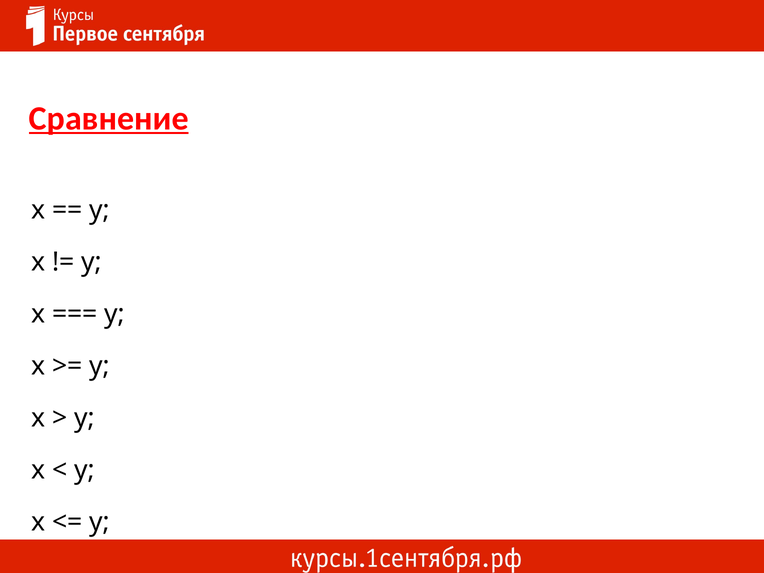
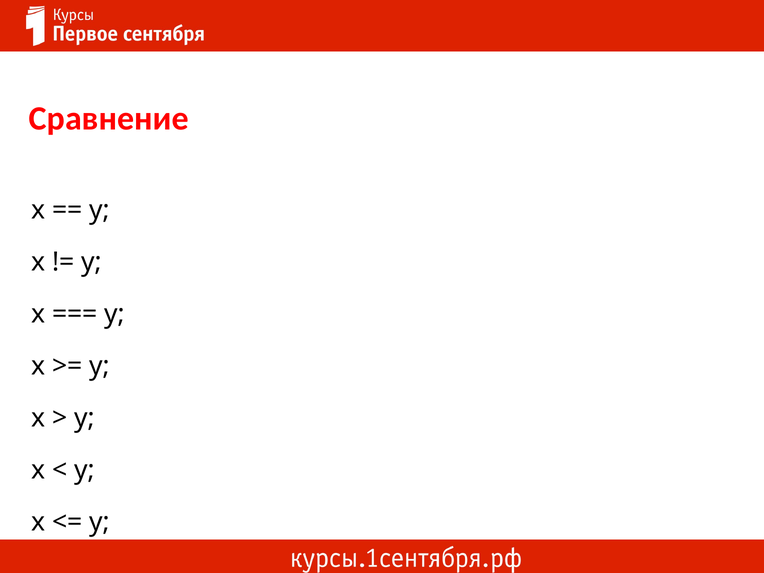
Сравнение underline: present -> none (109, 118)
